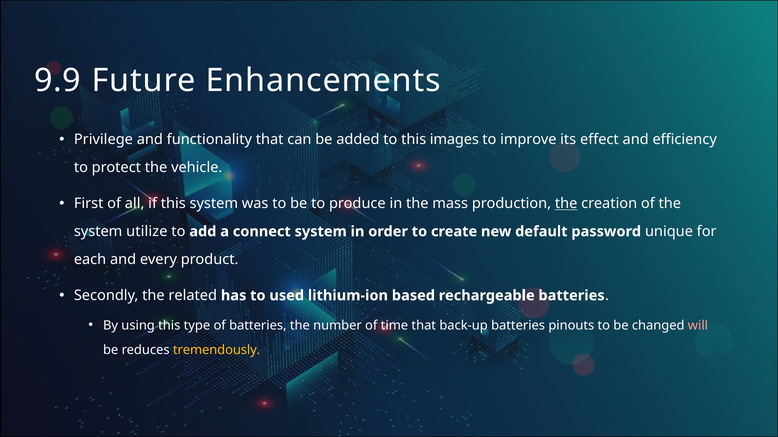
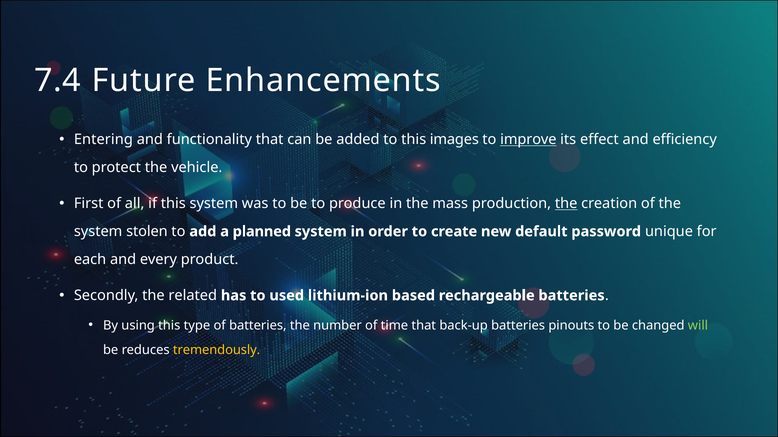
9.9: 9.9 -> 7.4 (58, 80)
Privilege: Privilege -> Entering (103, 140)
improve underline: none -> present (528, 140)
utilize: utilize -> stolen (147, 232)
connect: connect -> planned (262, 232)
will colour: pink -> light green (698, 326)
